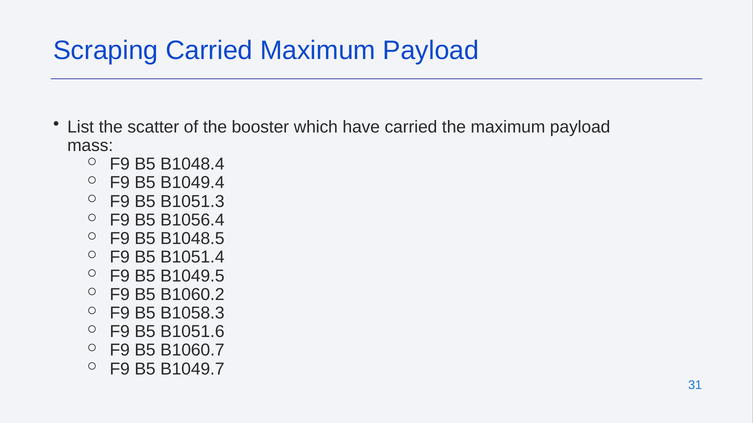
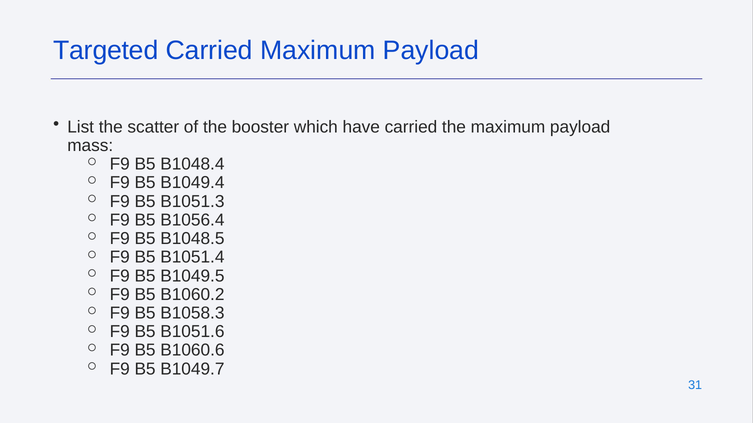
Scraping: Scraping -> Targeted (106, 50)
B1060.7: B1060.7 -> B1060.6 (192, 351)
